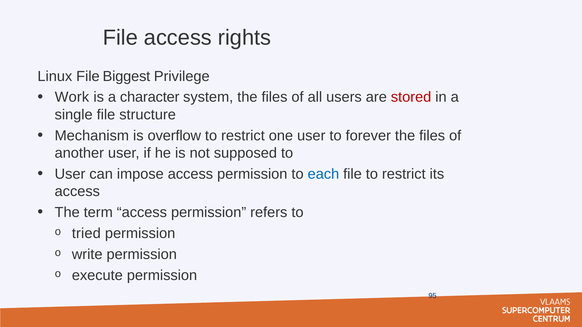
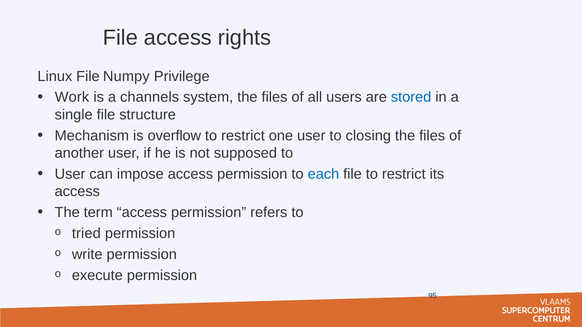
Biggest: Biggest -> Numpy (126, 76)
character: character -> channels (150, 97)
stored colour: red -> blue (411, 97)
forever: forever -> closing (368, 136)
